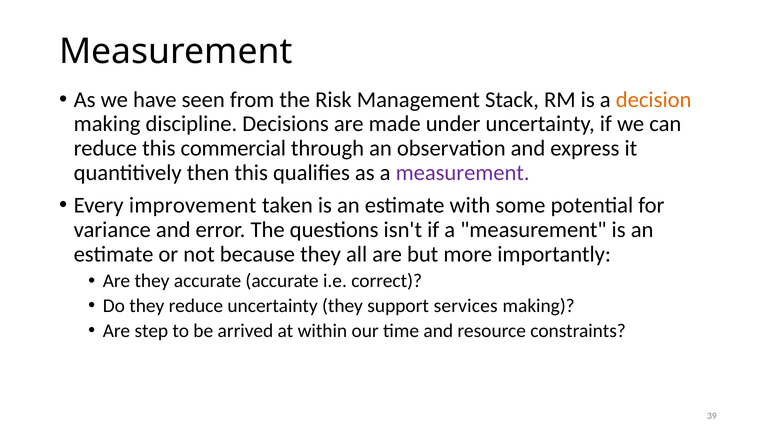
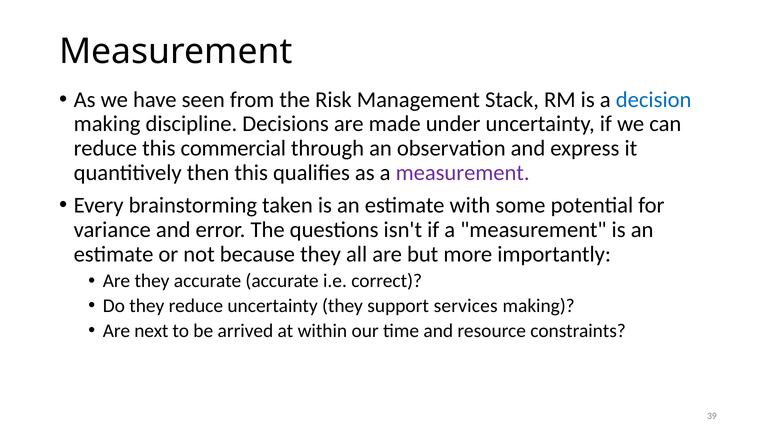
decision colour: orange -> blue (654, 100)
improvement: improvement -> brainstorming (193, 206)
step: step -> next (151, 331)
